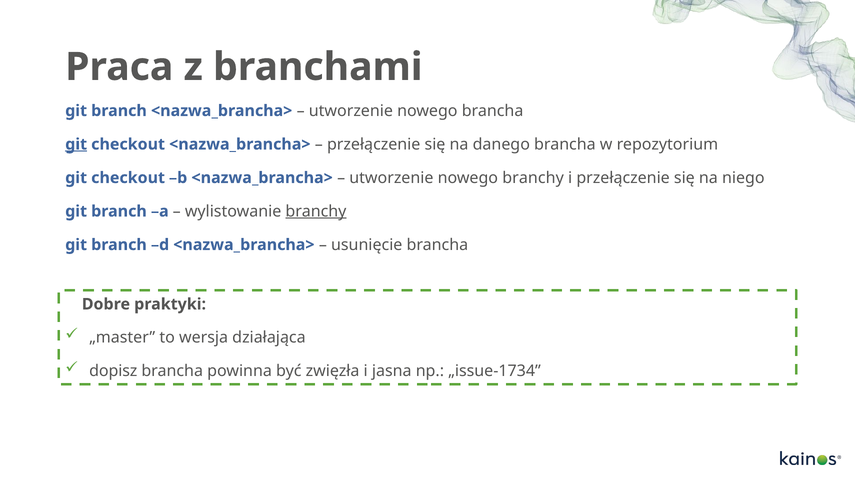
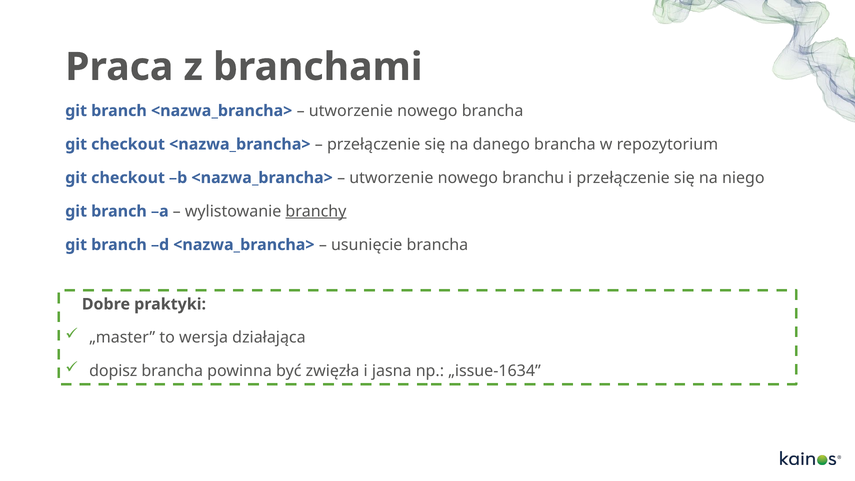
git underline: present -> none (76, 144)
nowego branchy: branchy -> branchu (533, 178)
„issue-1734: „issue-1734 -> „issue-1634 (495, 371)
